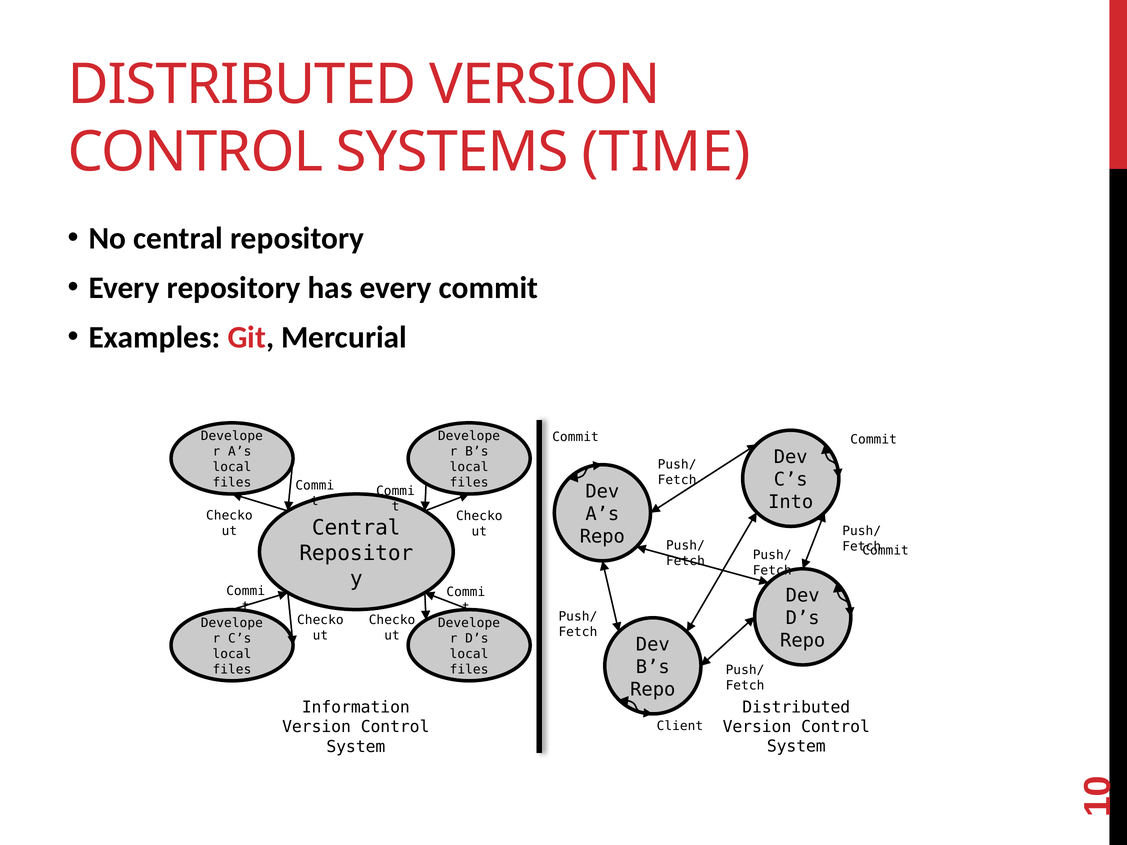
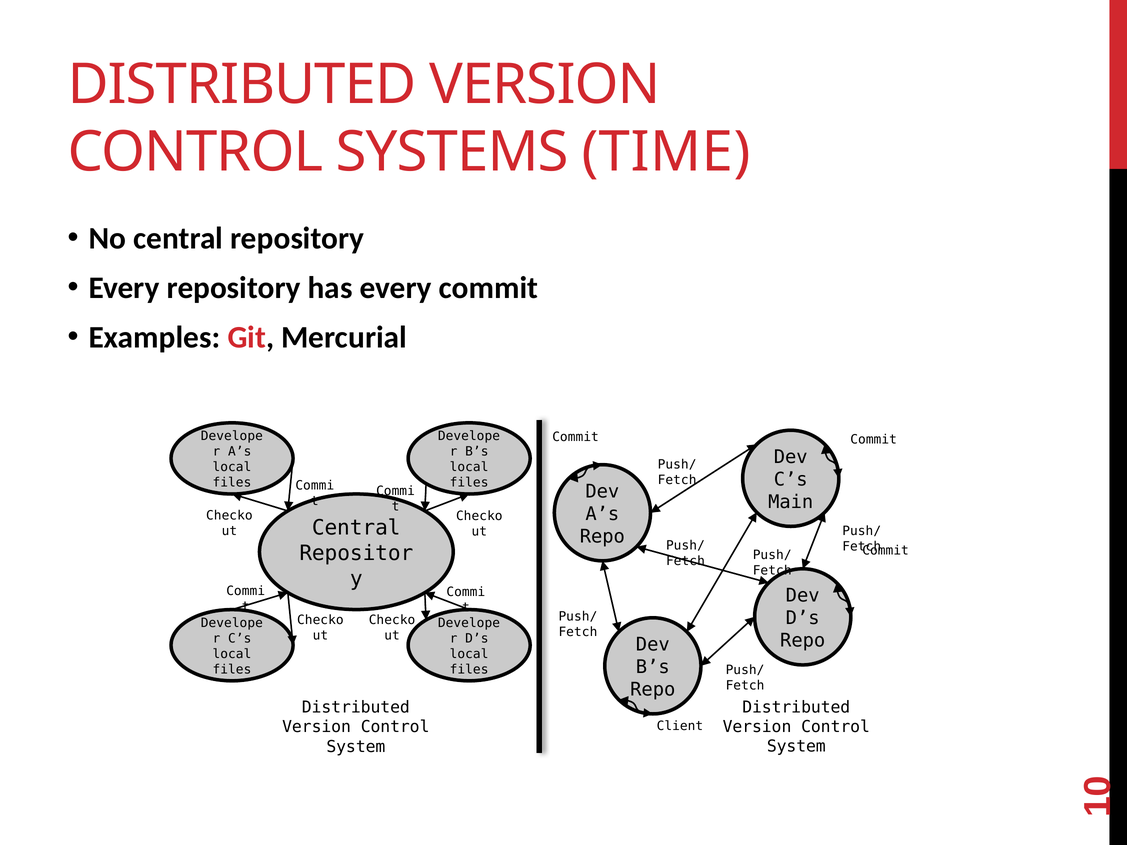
Into: Into -> Main (791, 502)
Information: Information -> Distributed (356, 707)
